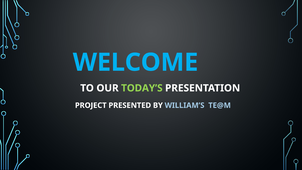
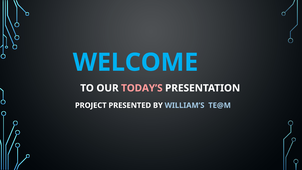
TODAY’S colour: light green -> pink (142, 88)
